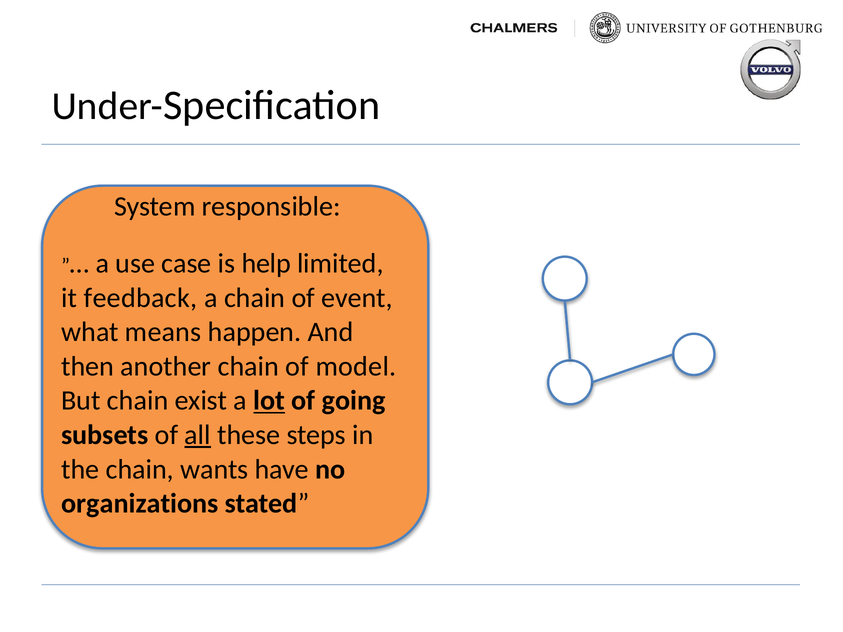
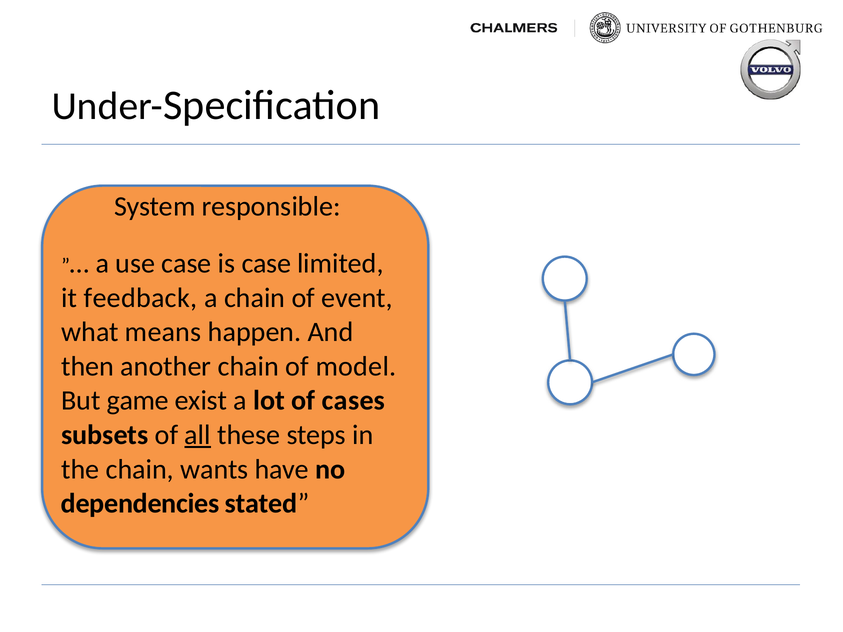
is help: help -> case (266, 264)
But chain: chain -> game (138, 401)
lot underline: present -> none (269, 401)
going: going -> cases (354, 401)
organizations: organizations -> dependencies (140, 504)
